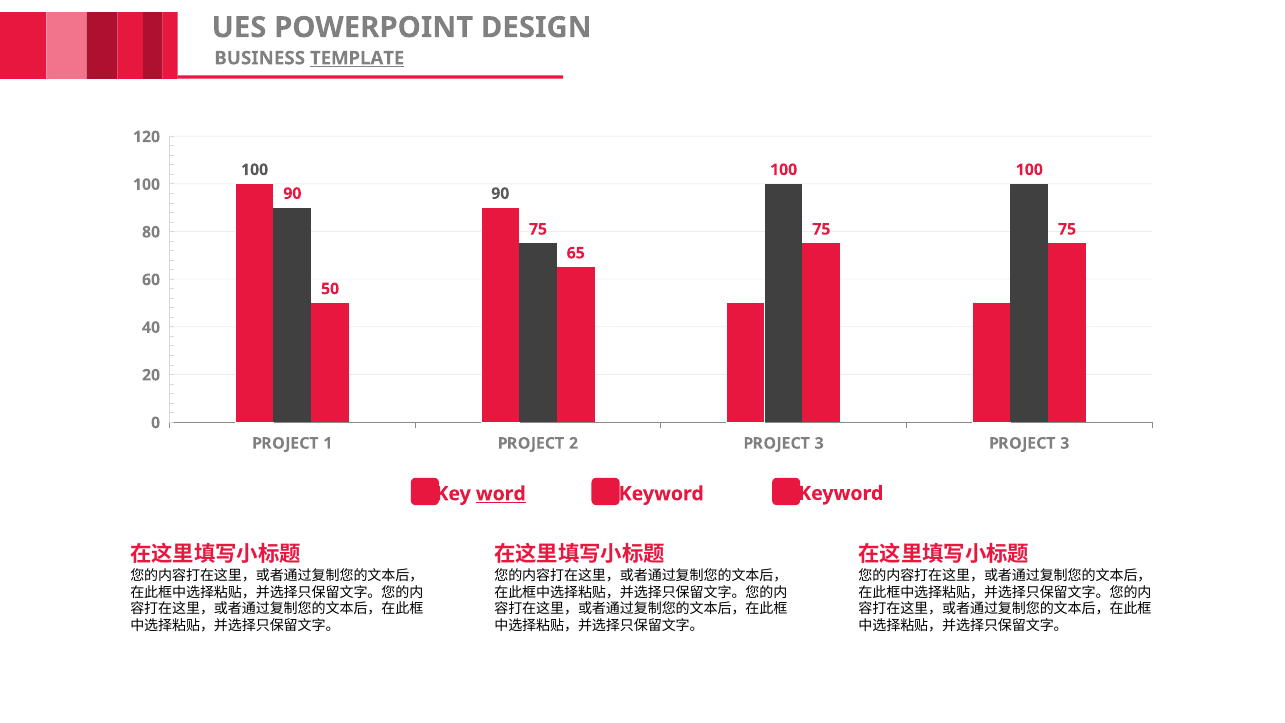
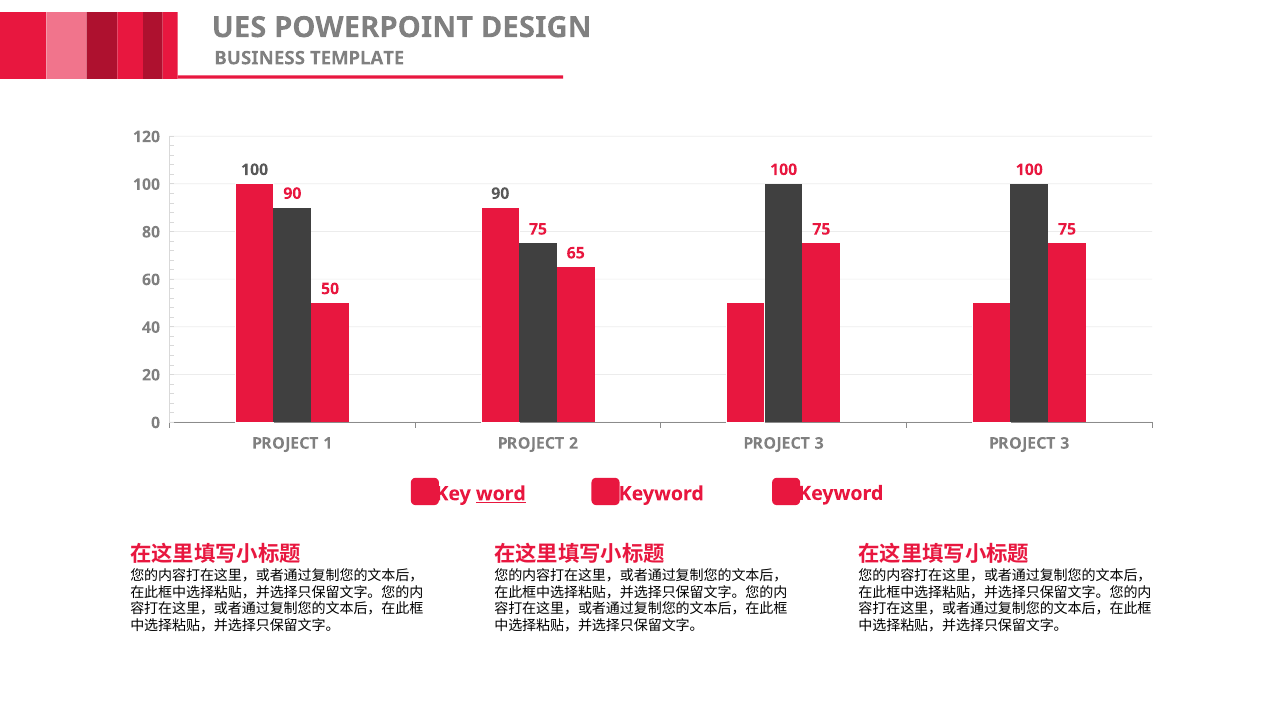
TEMPLATE underline: present -> none (357, 58)
